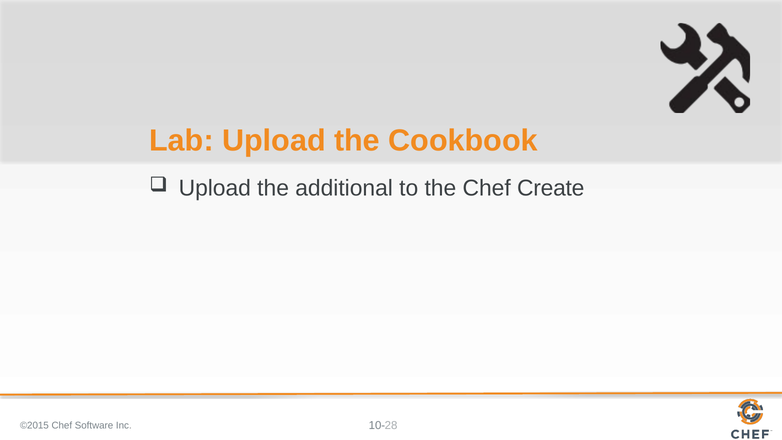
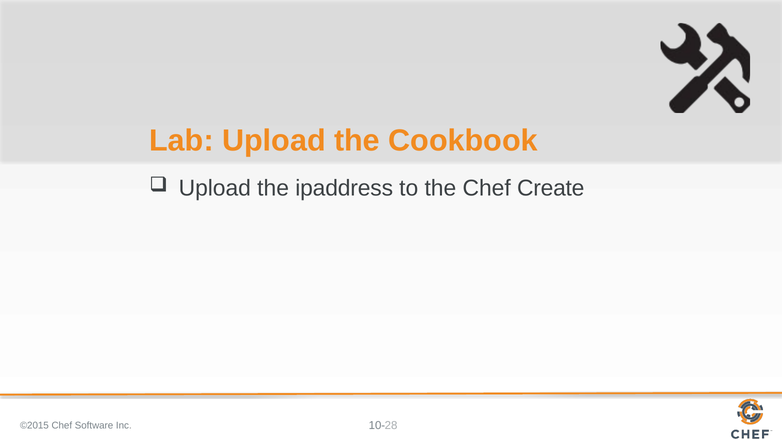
additional: additional -> ipaddress (344, 188)
